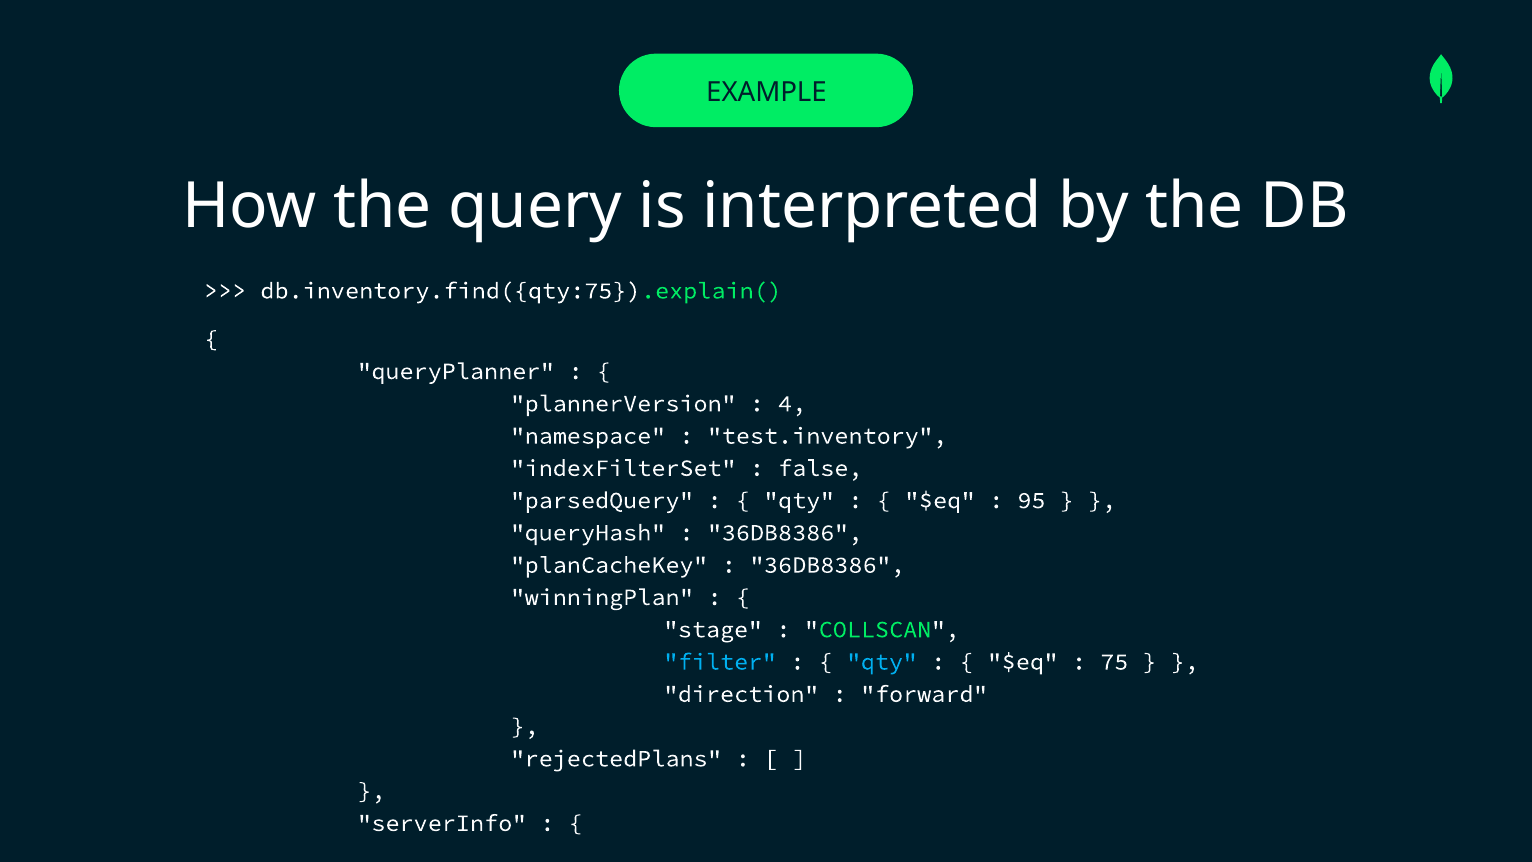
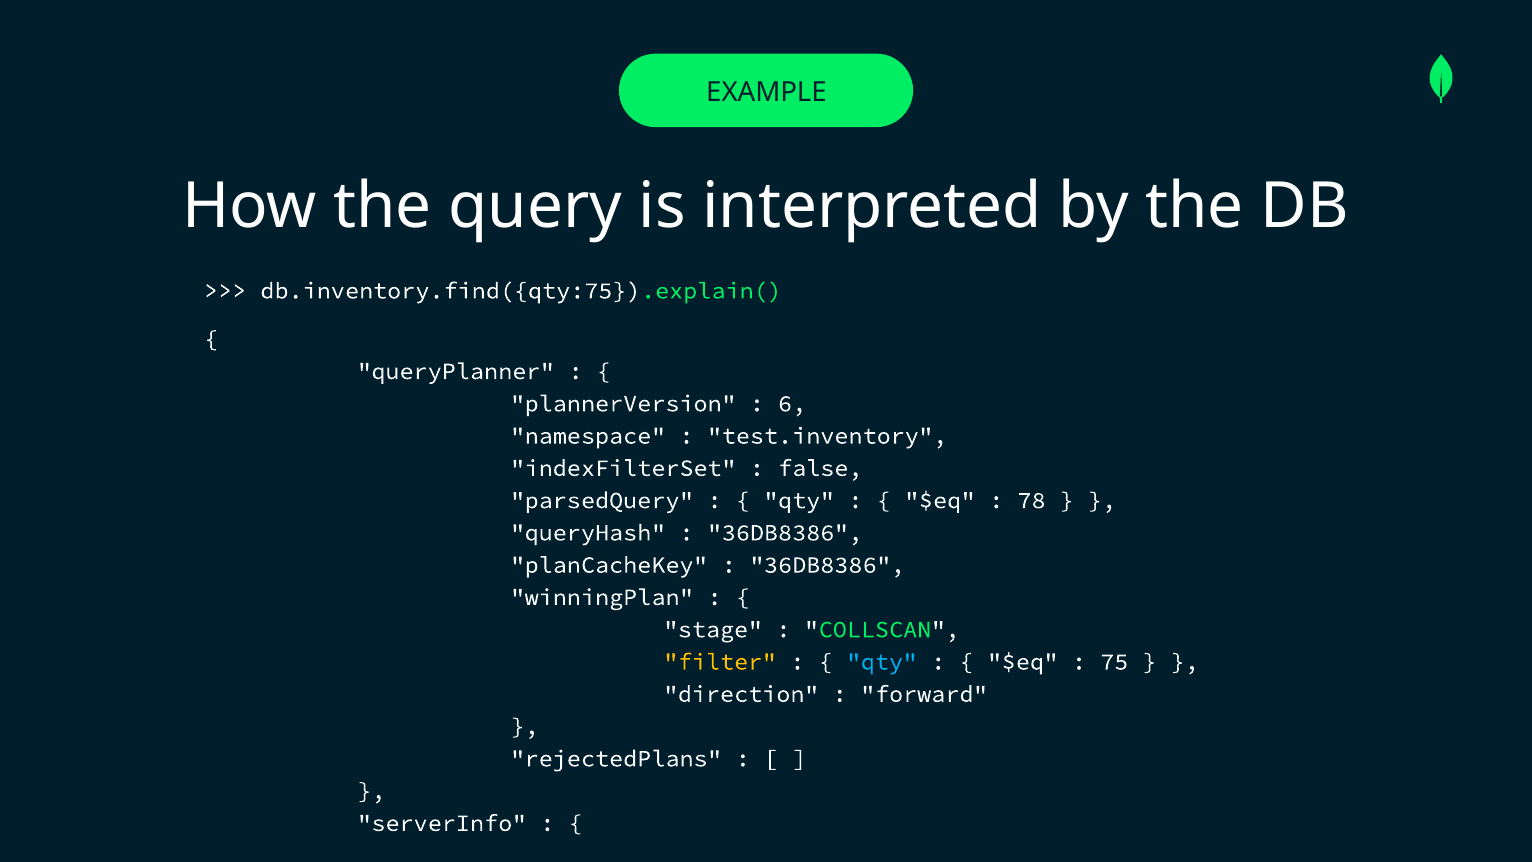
4: 4 -> 6 (792, 404)
95: 95 -> 78 (1032, 500)
filter colour: light blue -> yellow (720, 662)
